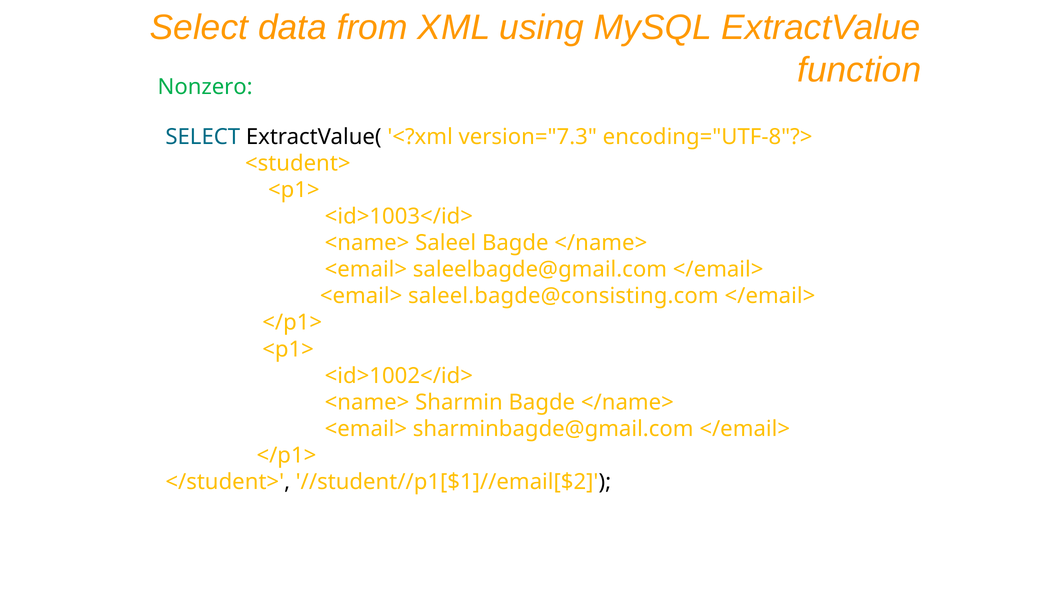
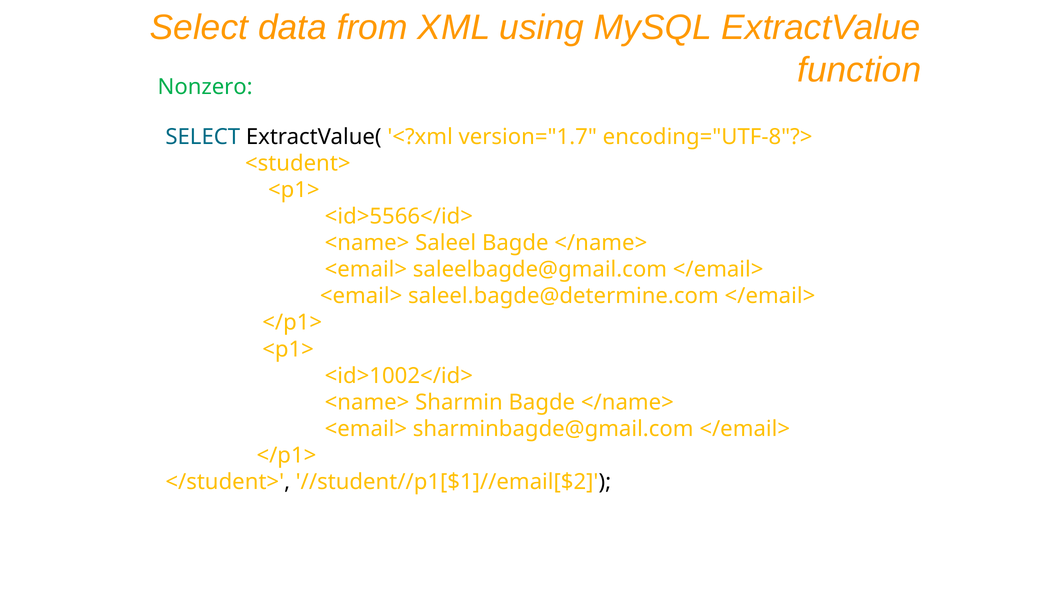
version="7.3: version="7.3 -> version="1.7 (528, 137)
<id>1003</id>: <id>1003</id> -> <id>5566</id> (399, 217)
saleel.bagde@consisting.com: saleel.bagde@consisting.com -> saleel.bagde@determine.com (563, 296)
